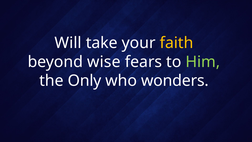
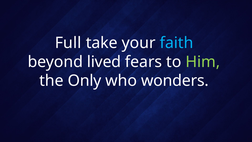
Will: Will -> Full (68, 43)
faith colour: yellow -> light blue (176, 43)
wise: wise -> lived (104, 62)
